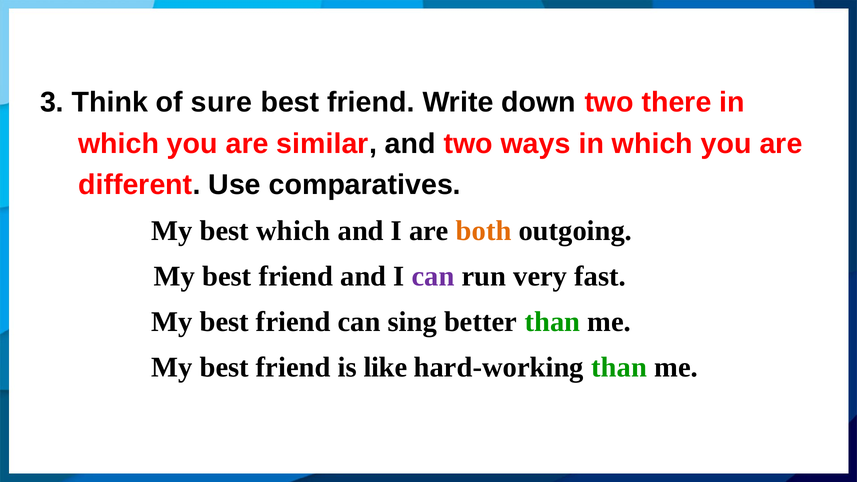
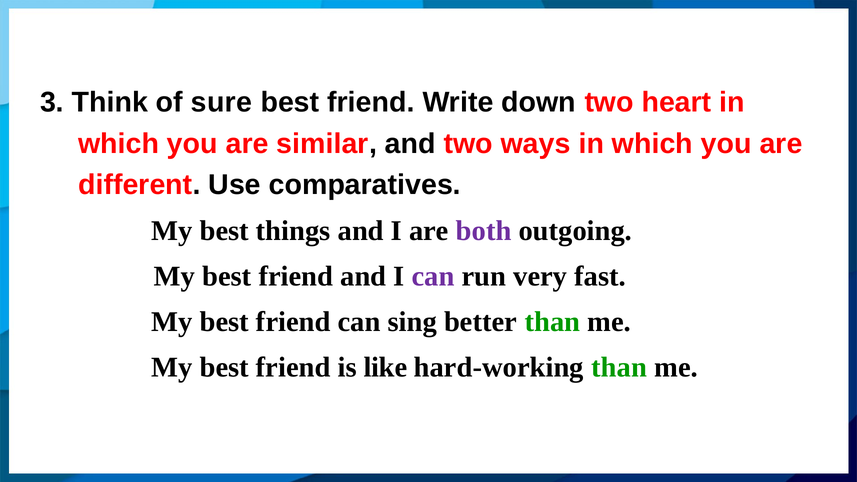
there: there -> heart (677, 103)
best which: which -> things (293, 231)
both colour: orange -> purple (484, 231)
